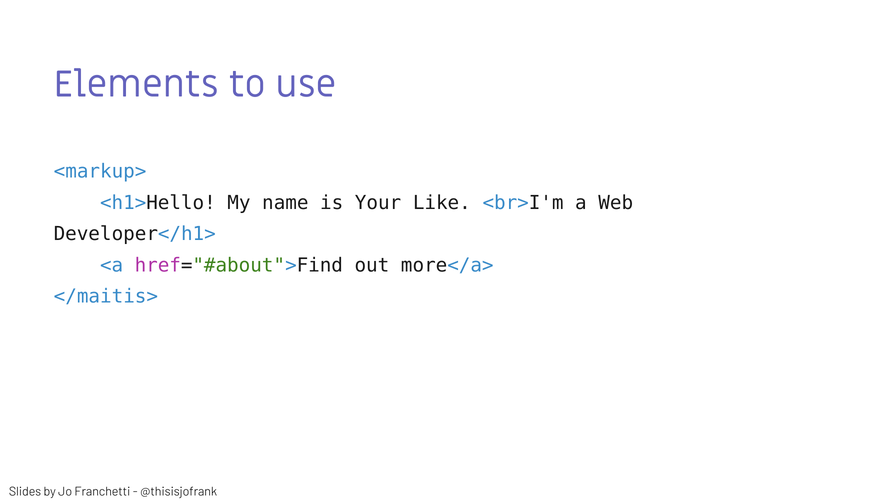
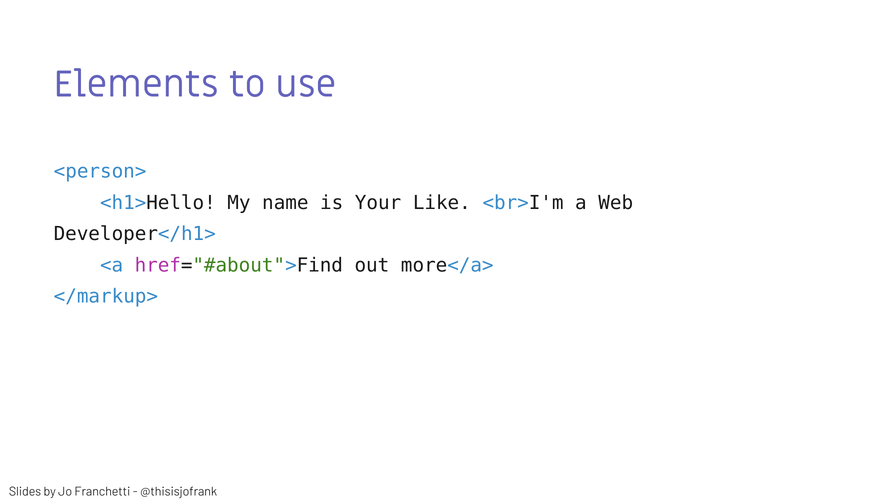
<markup>: <markup> -> <person> (100, 171)
</maitis>: </maitis> -> </markup> (106, 296)
